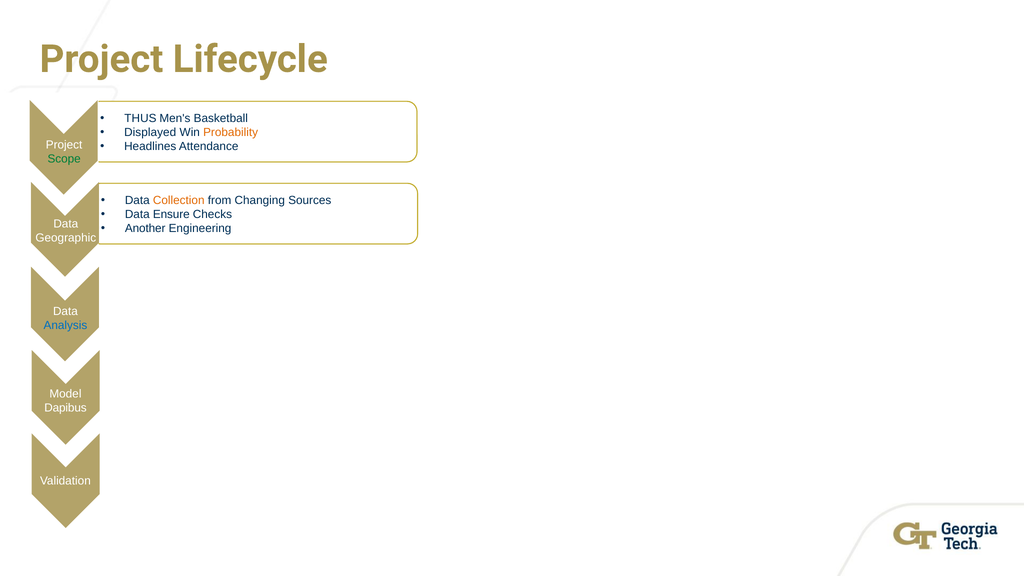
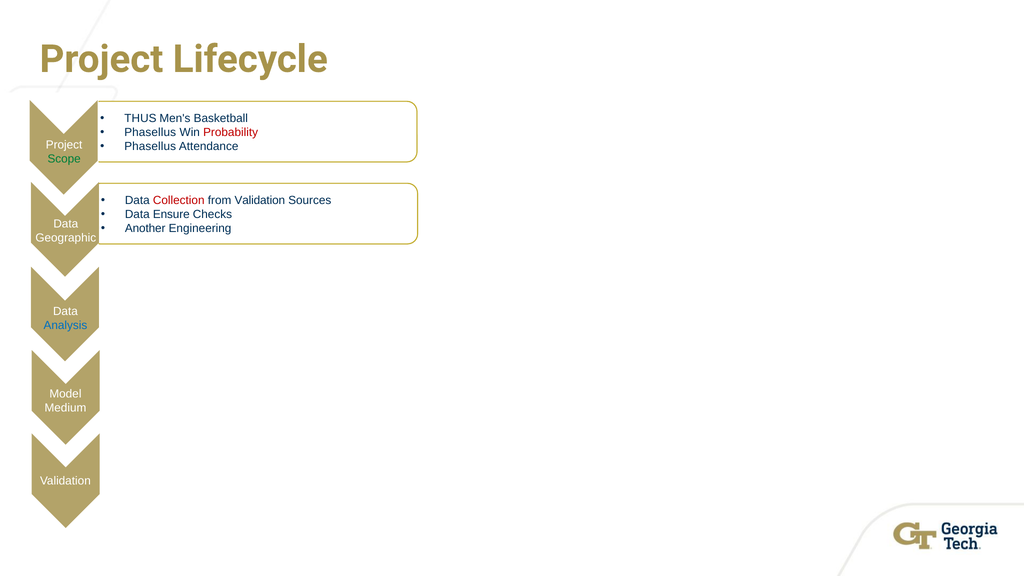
Displayed: Displayed -> Phasellus (150, 132)
Probability colour: orange -> red (231, 132)
Headlines: Headlines -> Phasellus (150, 146)
Collection colour: orange -> red (179, 200)
from Changing: Changing -> Validation (260, 200)
Dapibus: Dapibus -> Medium (65, 408)
